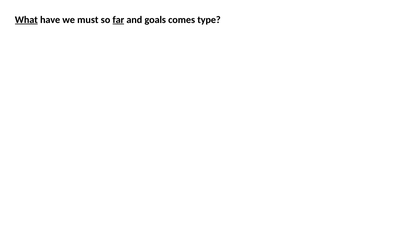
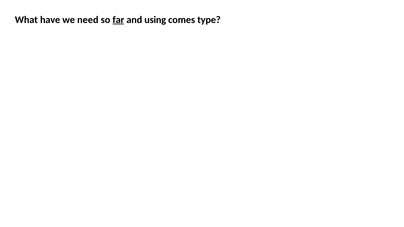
What underline: present -> none (26, 20)
must: must -> need (88, 20)
goals: goals -> using (155, 20)
